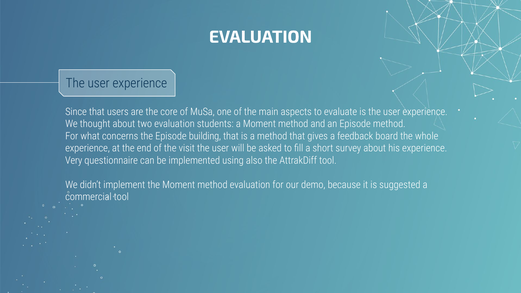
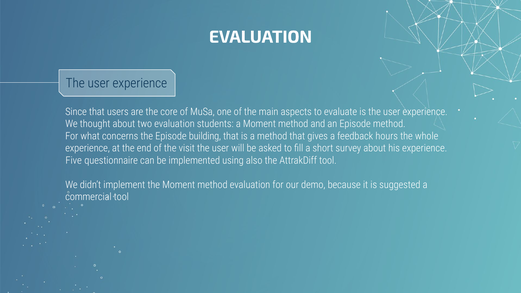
board: board -> hours (387, 136)
Very: Very -> Five (74, 160)
